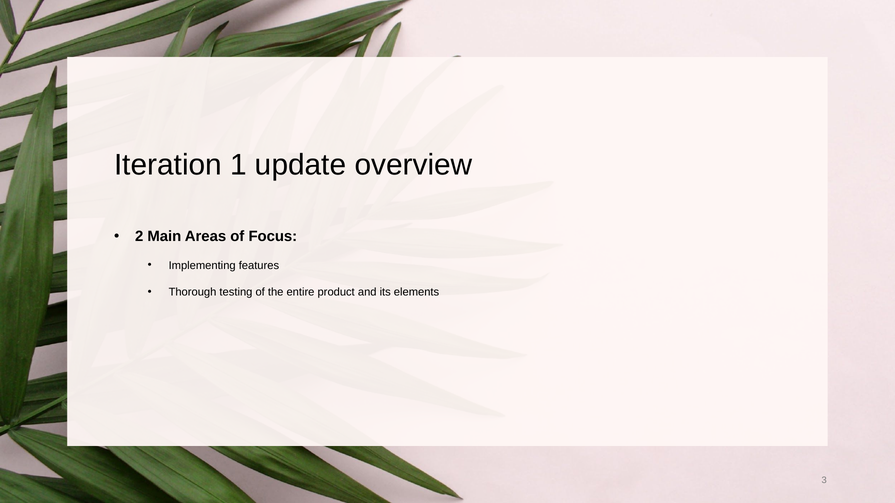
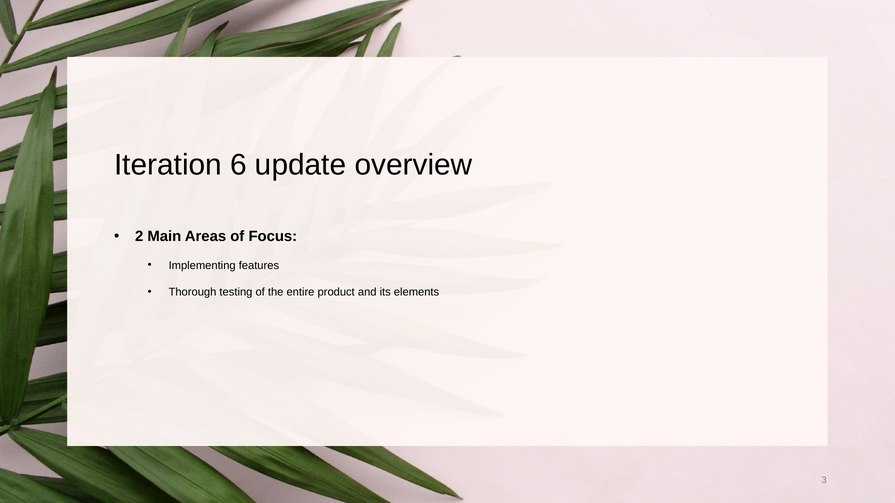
1: 1 -> 6 (238, 165)
